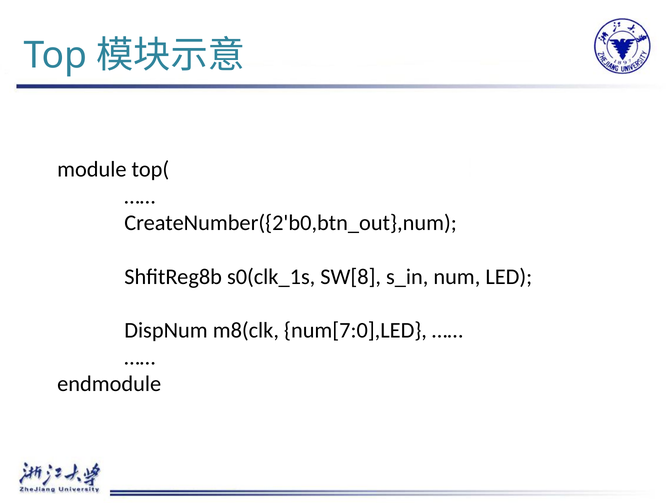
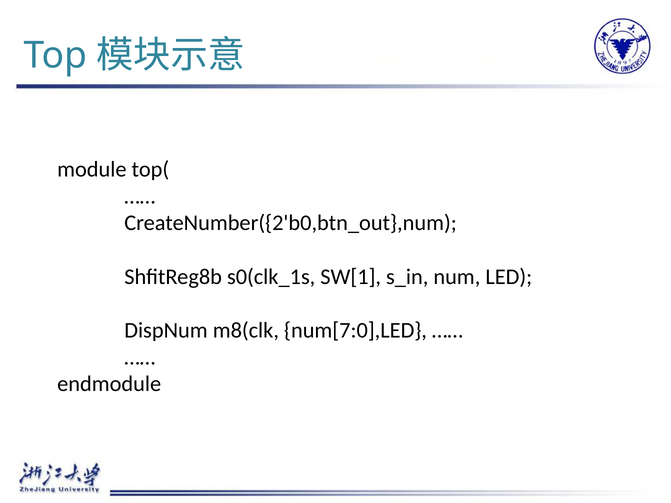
SW[8: SW[8 -> SW[1 (351, 277)
